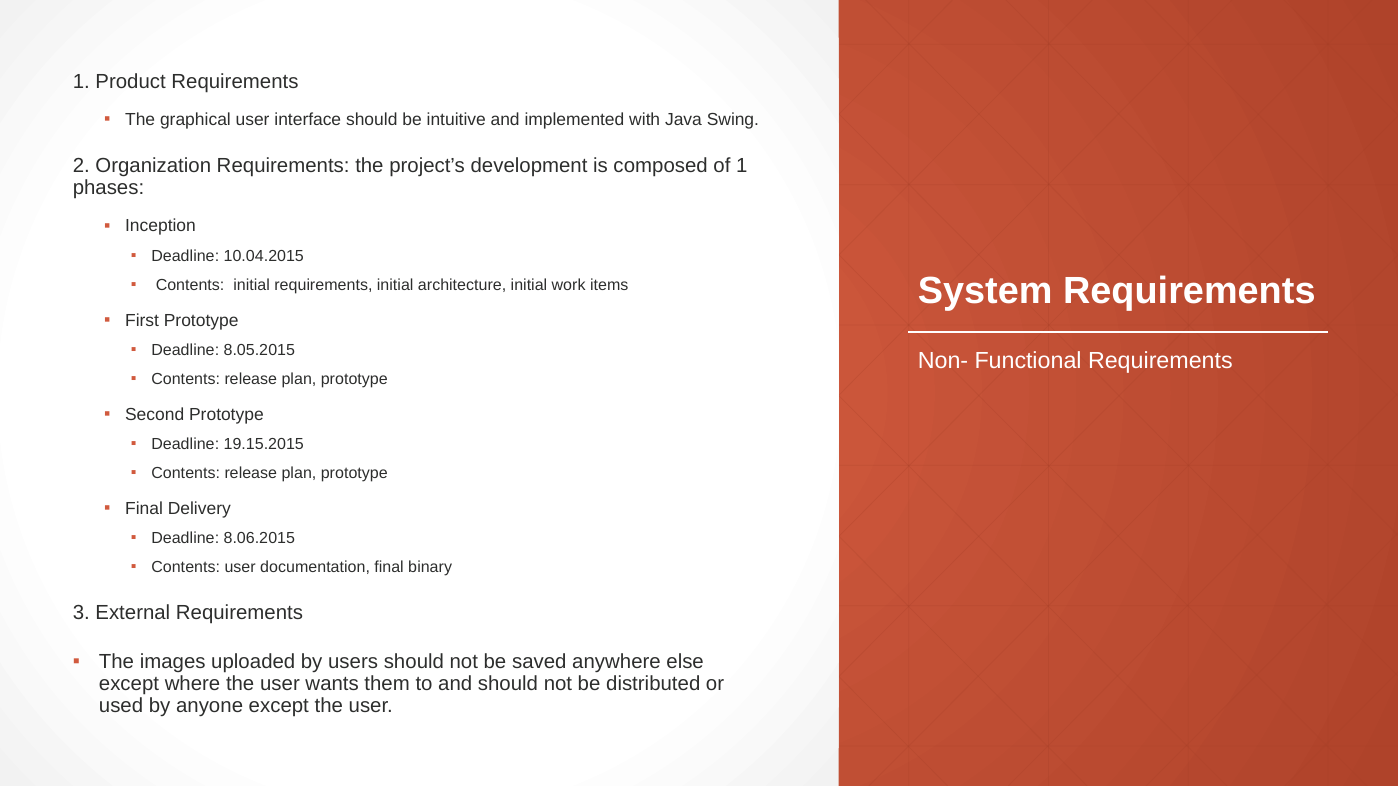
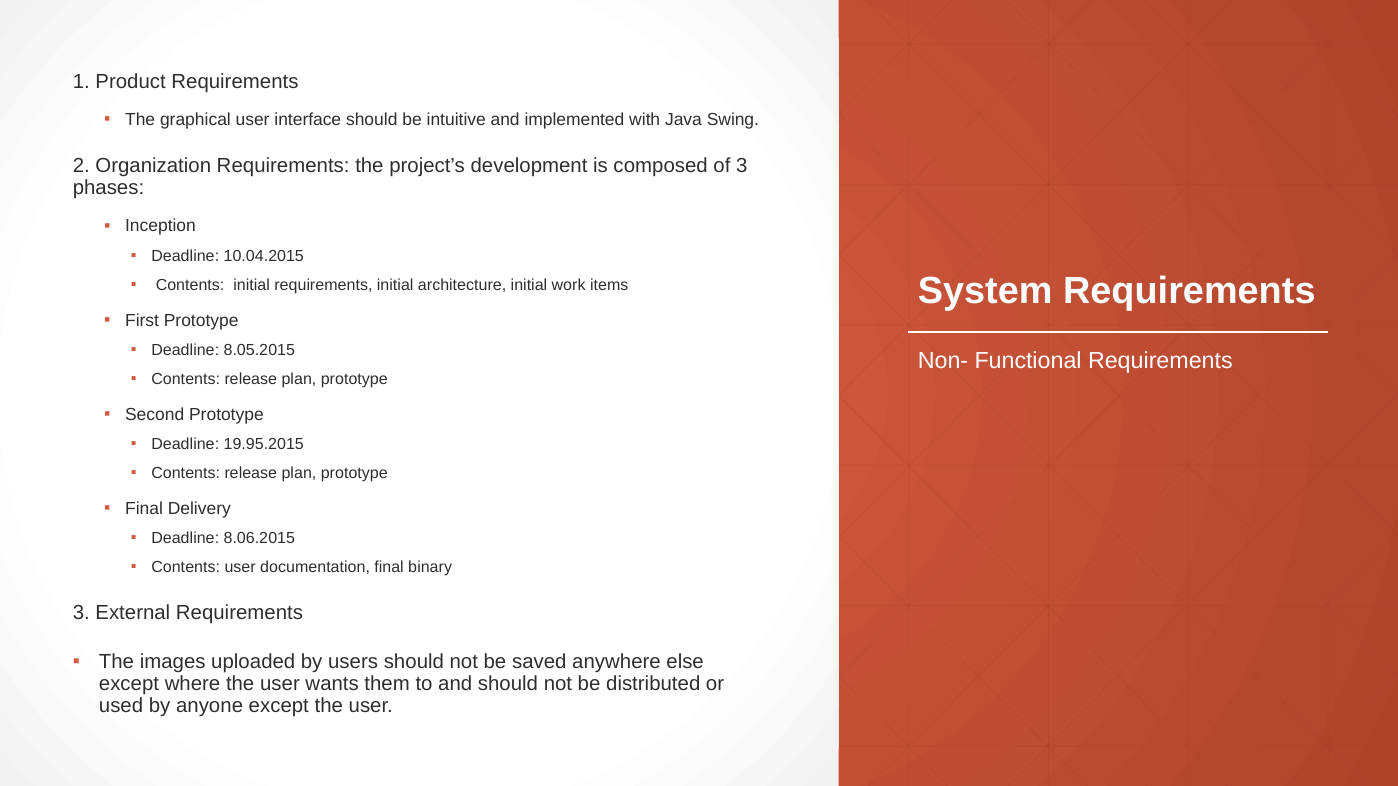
of 1: 1 -> 3 (742, 166)
19.15.2015: 19.15.2015 -> 19.95.2015 (264, 444)
